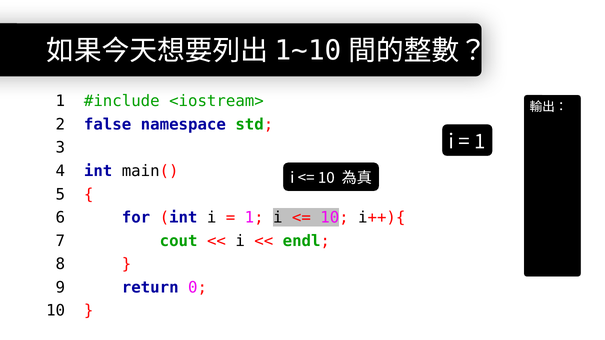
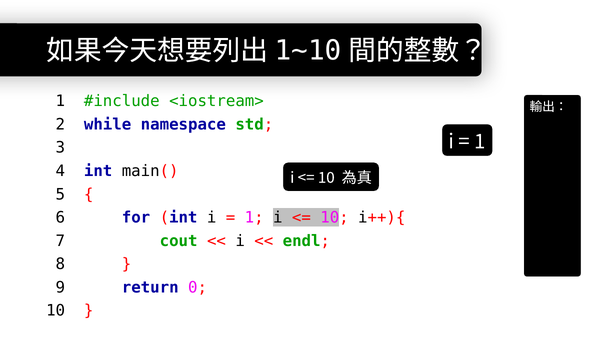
false: false -> while (108, 125)
